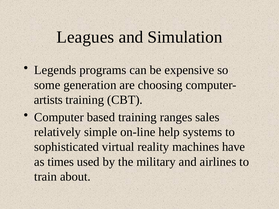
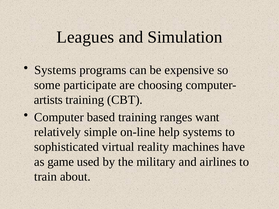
Legends: Legends -> Systems (55, 70)
generation: generation -> participate (90, 85)
sales: sales -> want (207, 117)
times: times -> game (61, 162)
